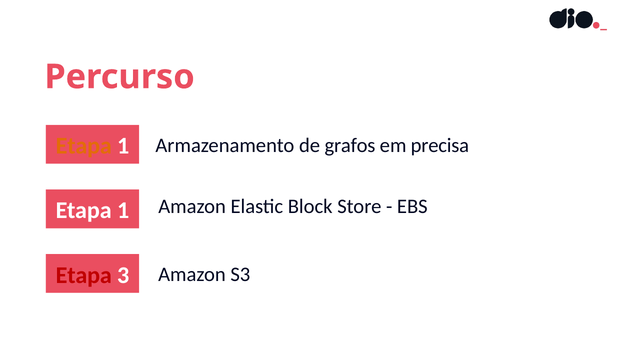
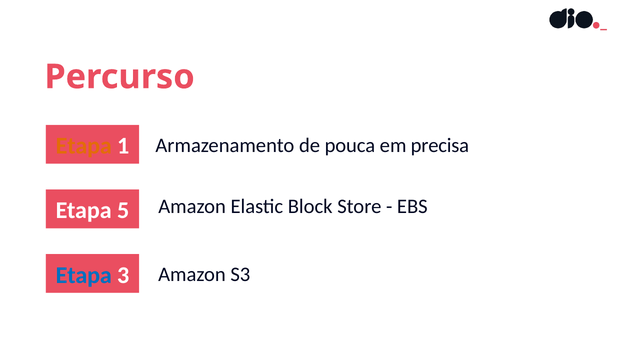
grafos: grafos -> pouca (350, 146)
1: 1 -> 5 (123, 211)
Etapa colour: red -> blue (84, 276)
